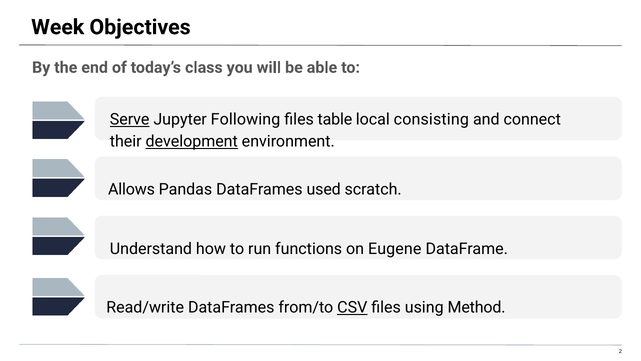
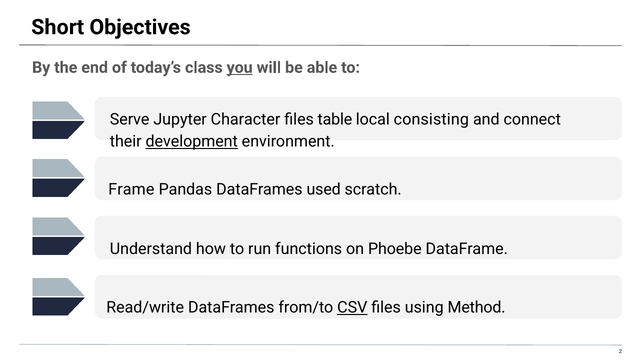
Week: Week -> Short (58, 27)
you underline: none -> present (240, 67)
Serve underline: present -> none (130, 119)
Following: Following -> Character (246, 119)
Allows: Allows -> Frame (131, 189)
Eugene: Eugene -> Phoebe (395, 248)
